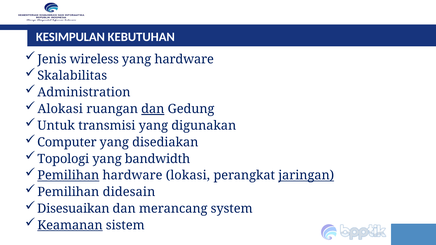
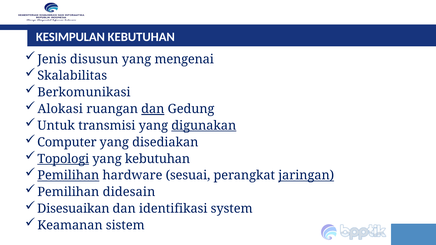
wireless: wireless -> disusun (94, 59)
yang hardware: hardware -> mengenai (184, 59)
Administration: Administration -> Berkomunikasi (84, 92)
digunakan underline: none -> present (204, 126)
Topologi underline: none -> present (63, 159)
yang bandwidth: bandwidth -> kebutuhan (157, 159)
lokasi: lokasi -> sesuai (188, 176)
merancang: merancang -> identifikasi (173, 209)
Keamanan underline: present -> none (70, 226)
